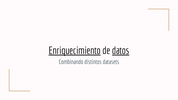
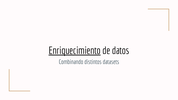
datos underline: present -> none (121, 51)
